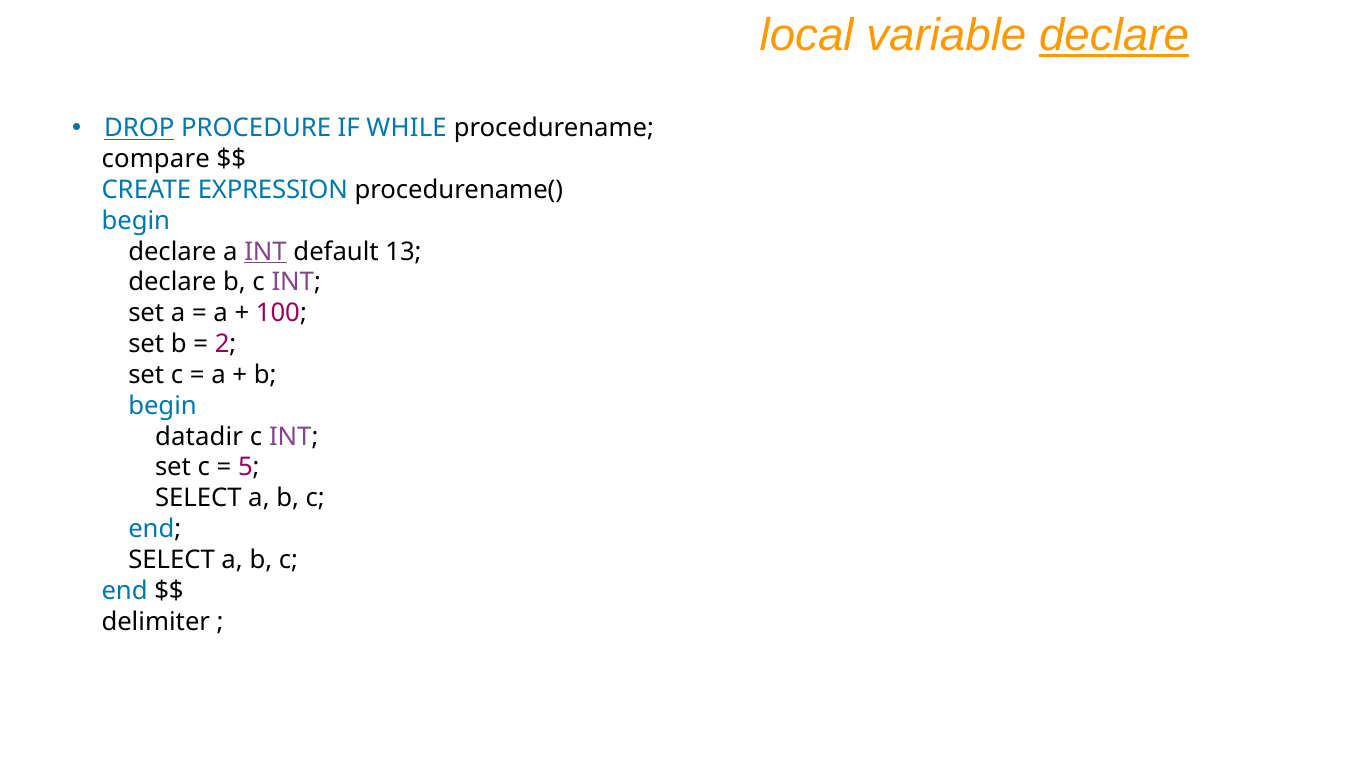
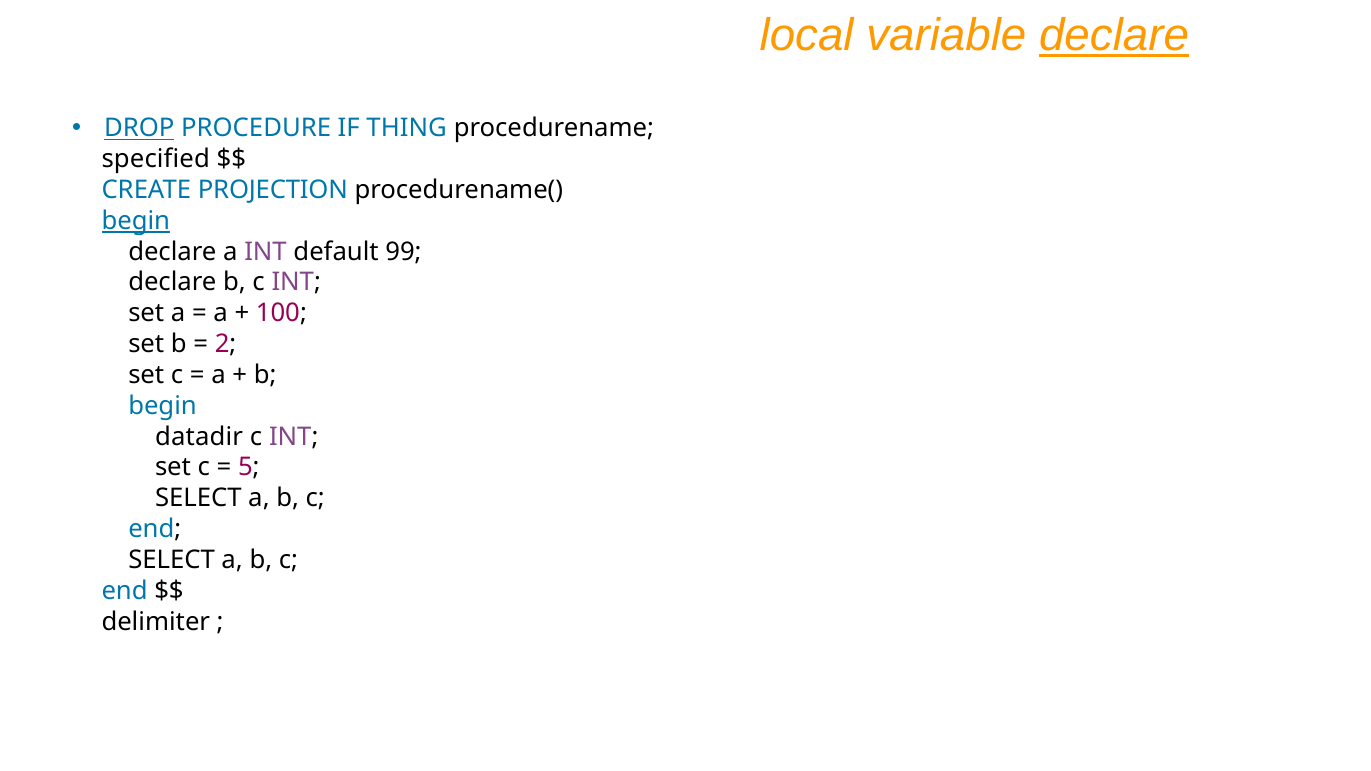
WHILE: WHILE -> THING (407, 128)
compare: compare -> specified (156, 159)
EXPRESSION: EXPRESSION -> PROJECTION (273, 190)
begin underline: none -> present (136, 221)
INT underline: present -> none (266, 252)
13: 13 -> 99 (404, 252)
